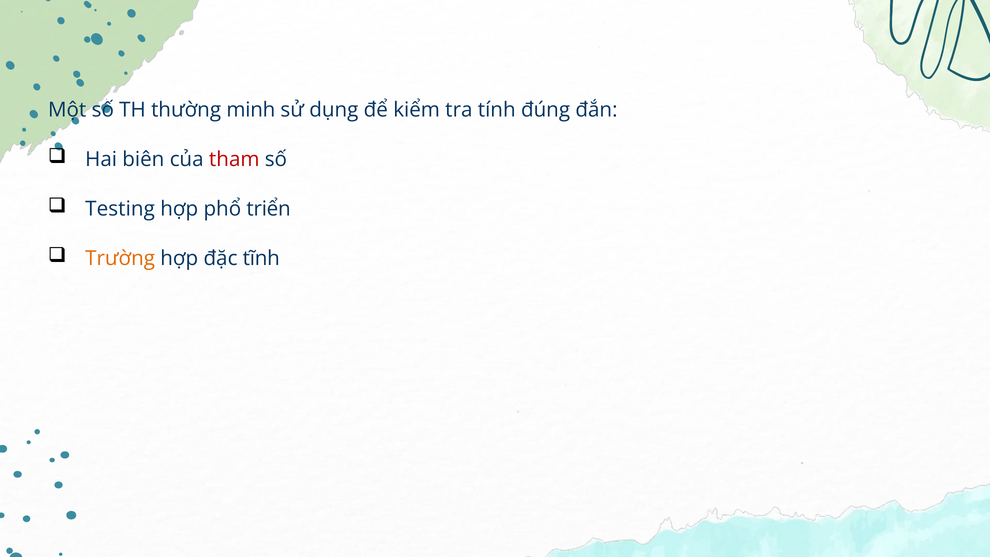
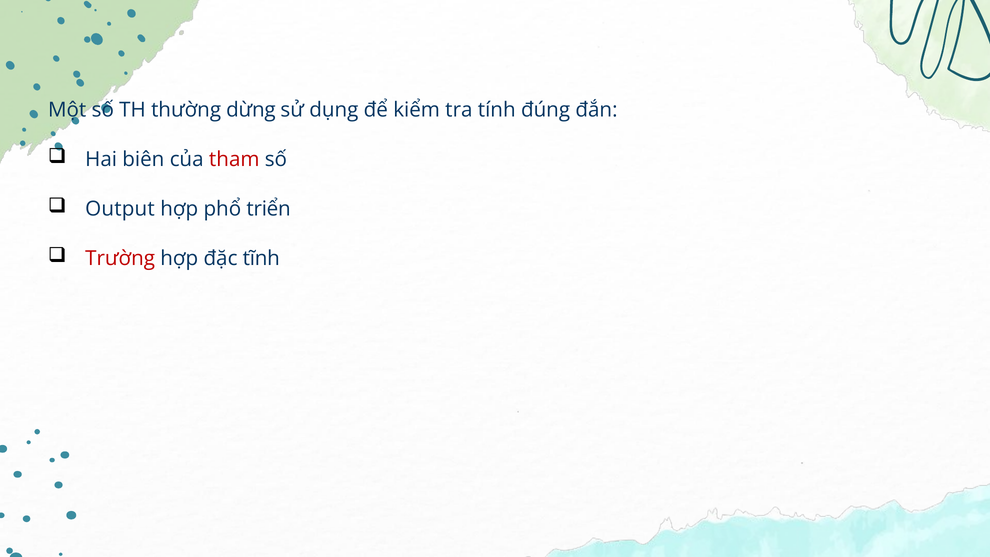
minh: minh -> dừng (251, 110)
Testing: Testing -> Output (120, 209)
Trường colour: orange -> red (120, 259)
